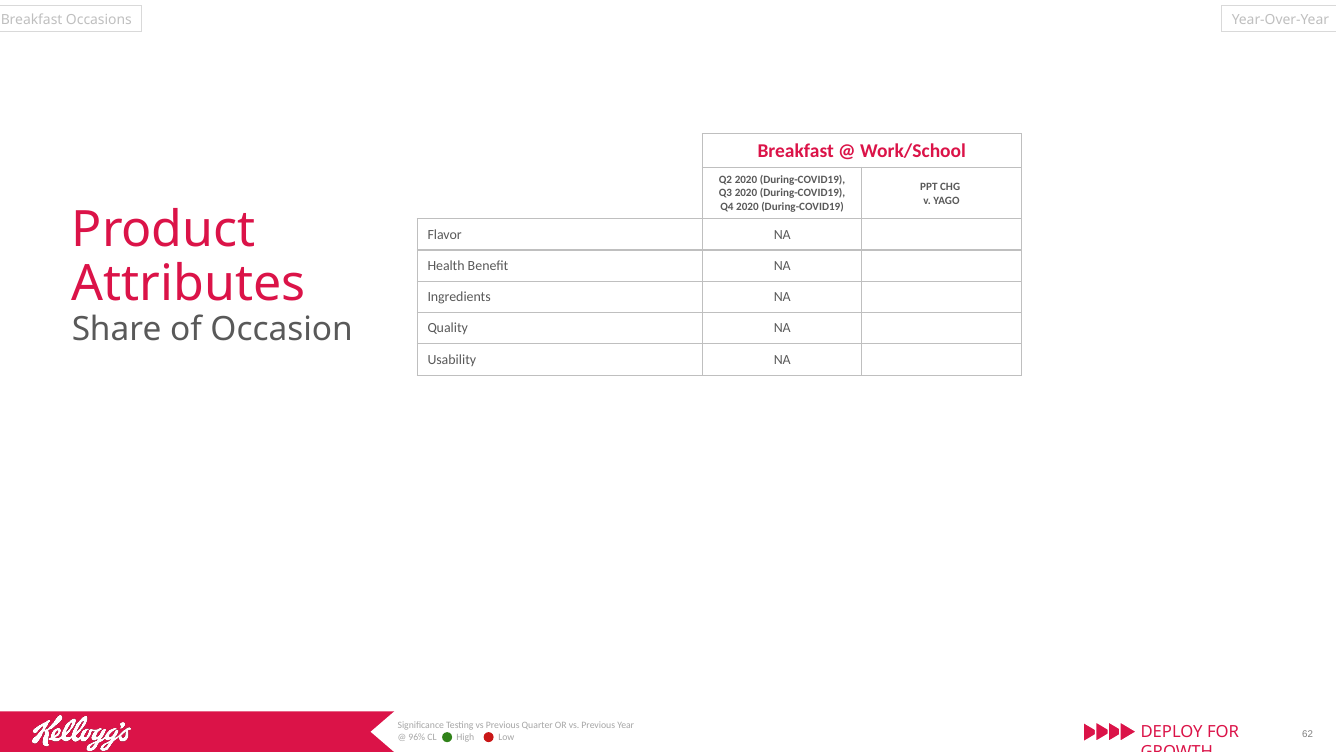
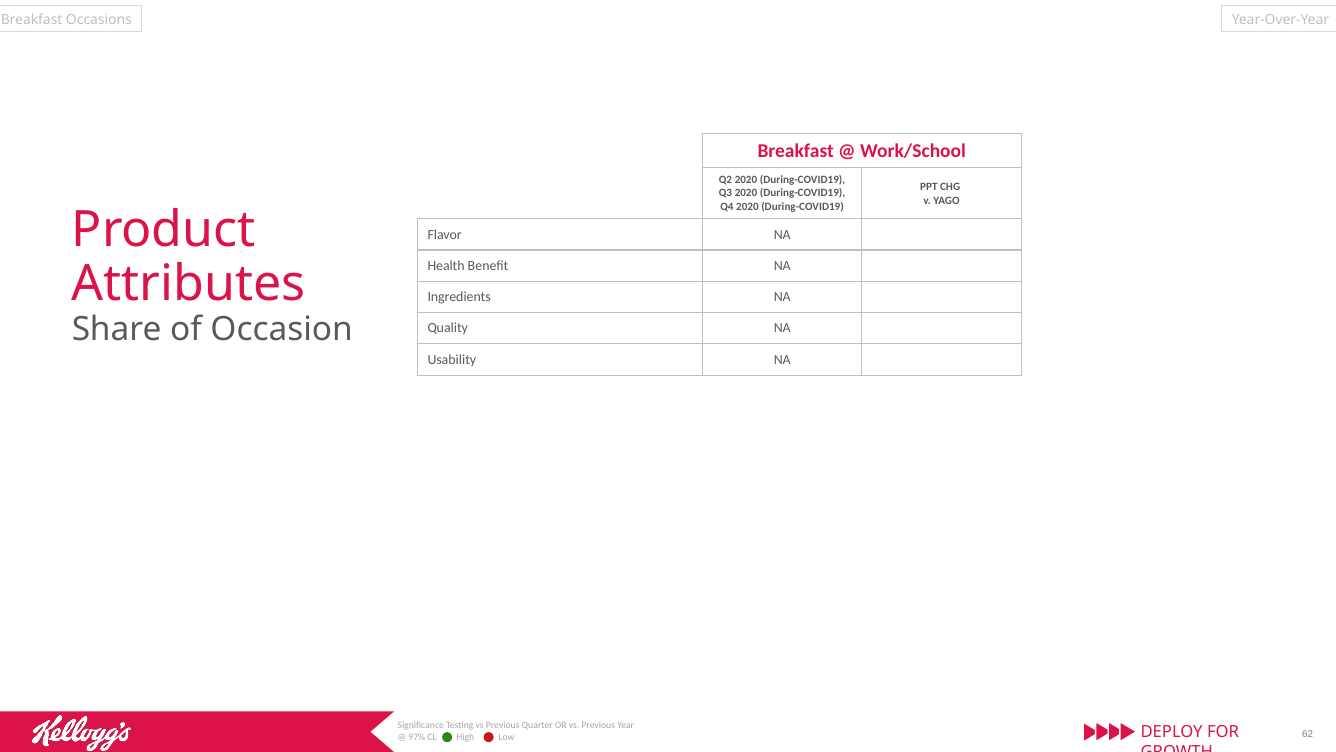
96%: 96% -> 97% (417, 737)
